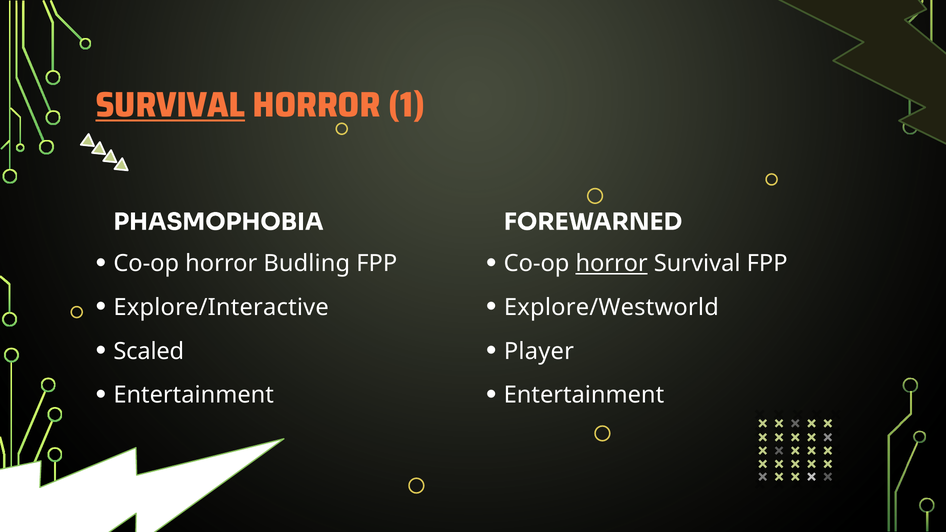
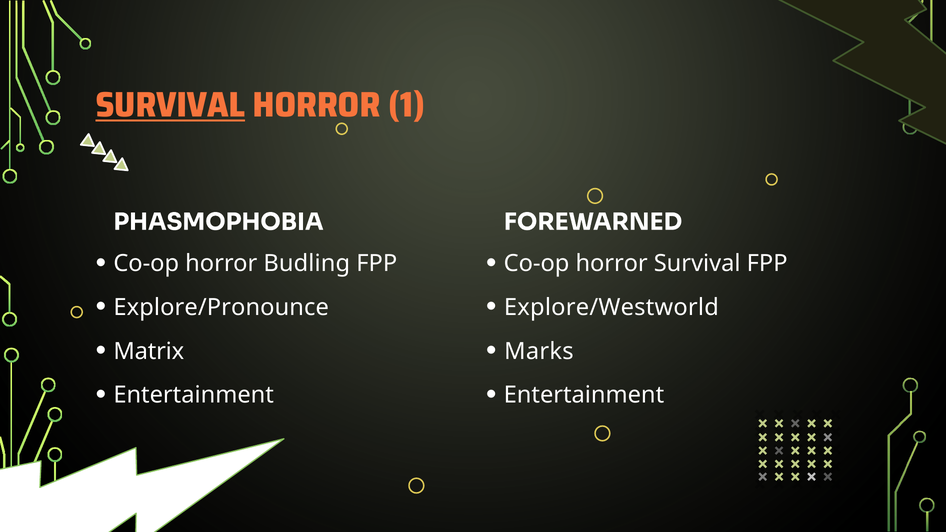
horror underline: present -> none (612, 264)
Explore/Interactive: Explore/Interactive -> Explore/Pronounce (221, 307)
Scaled: Scaled -> Matrix (149, 351)
Player: Player -> Marks (539, 351)
